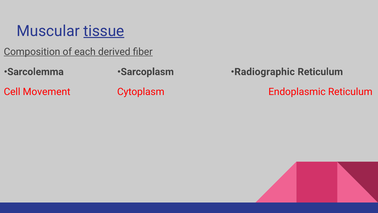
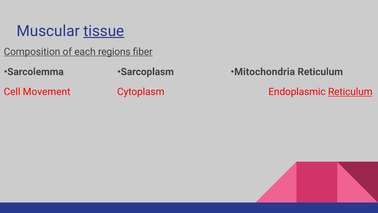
derived: derived -> regions (114, 52)
Radiographic: Radiographic -> Mitochondria (263, 72)
Reticulum underline: none -> present (350, 92)
